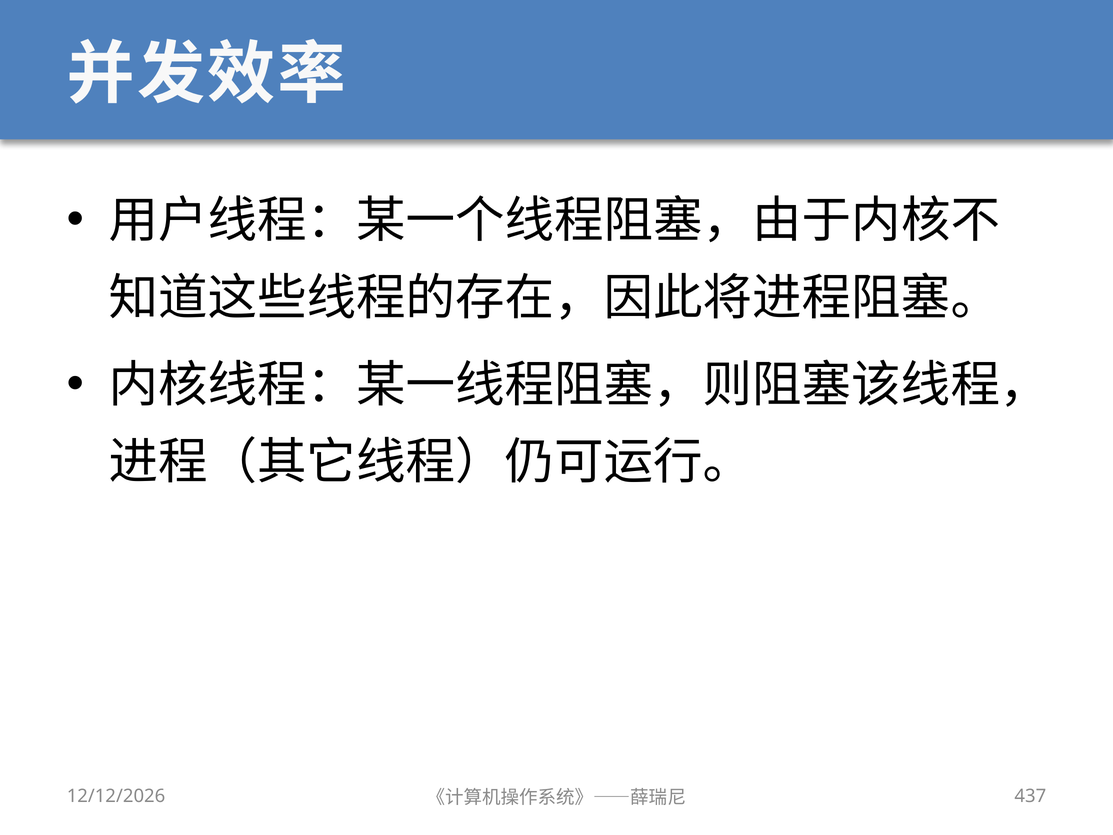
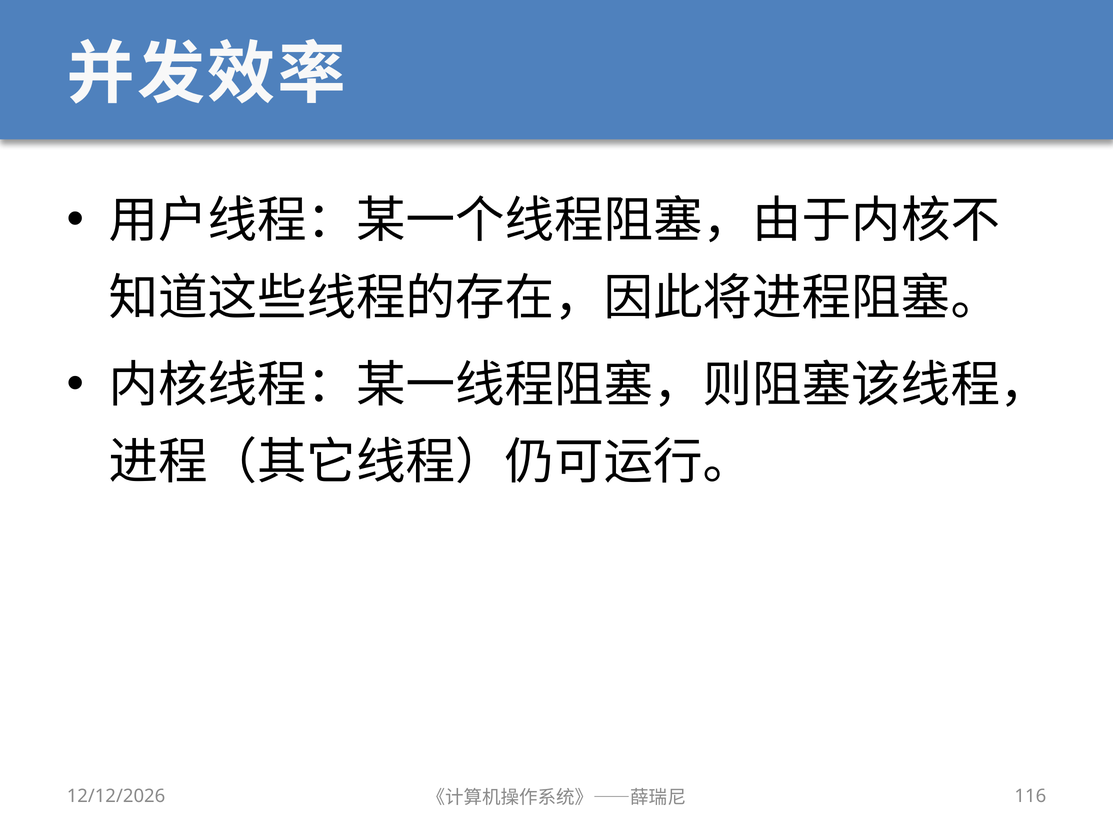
437: 437 -> 116 (1030, 796)
